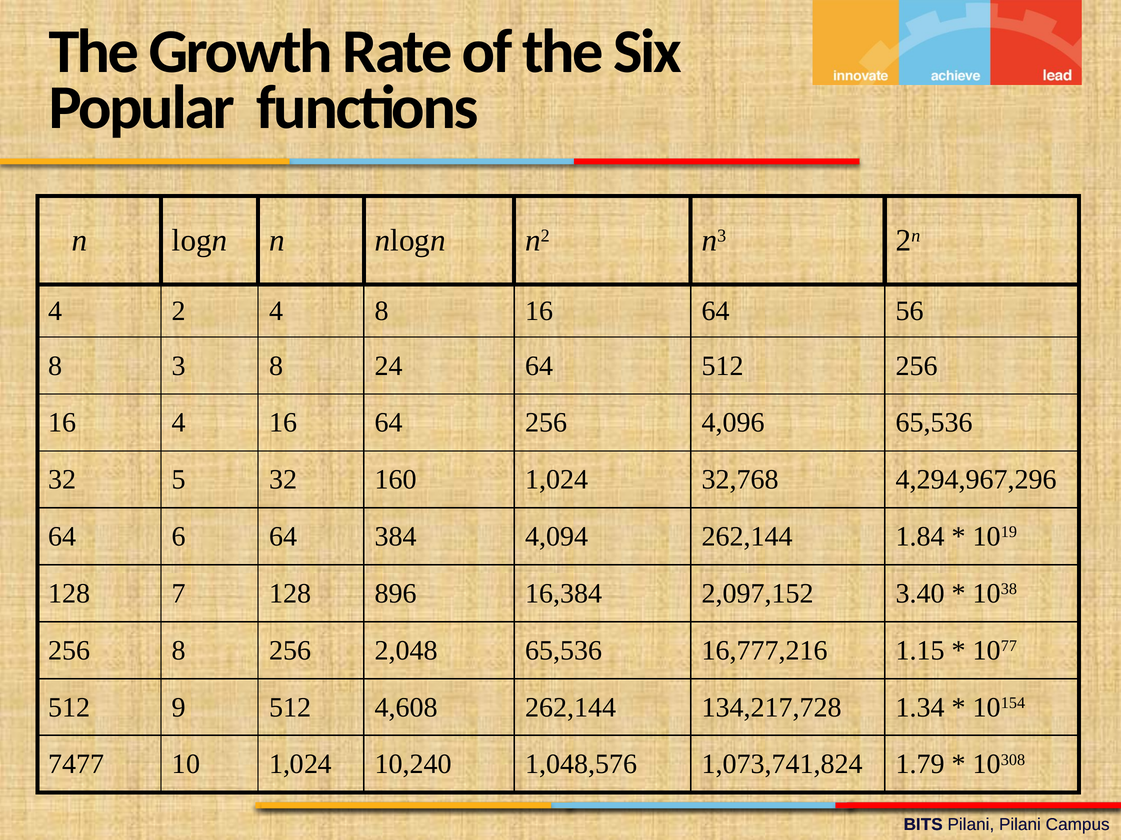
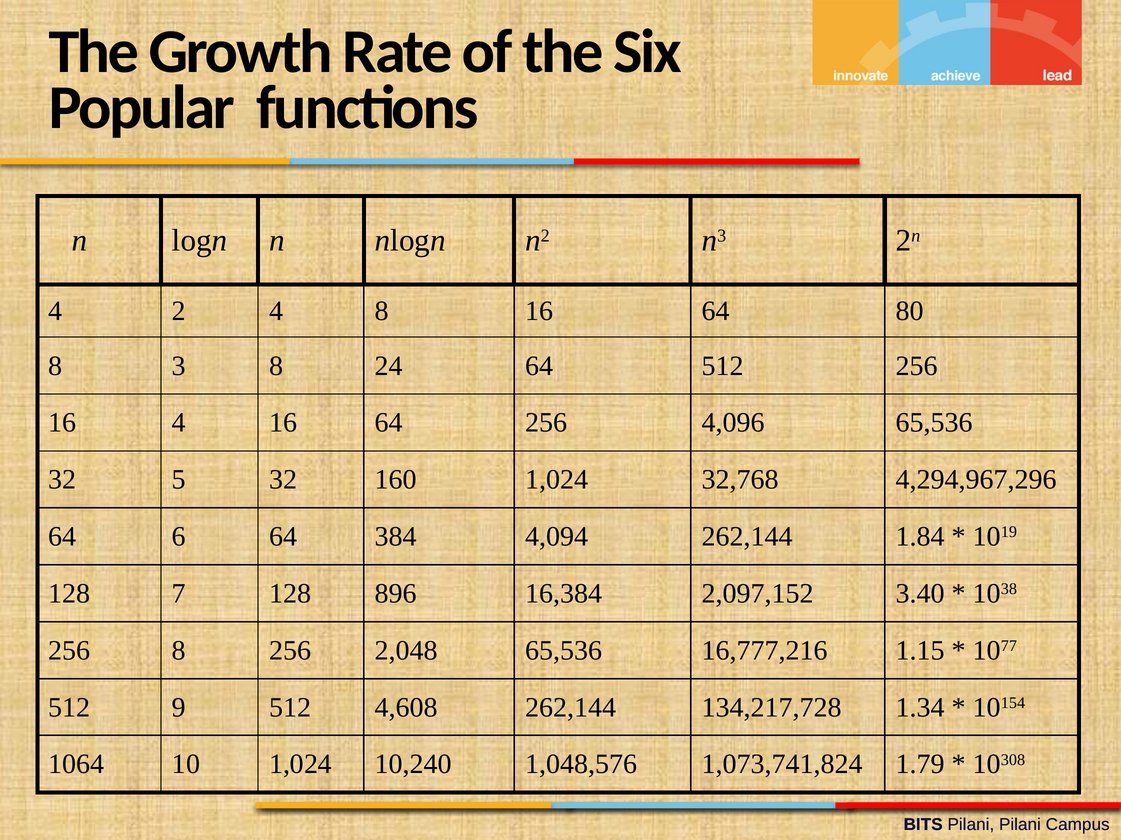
56: 56 -> 80 (910, 311)
7477: 7477 -> 1064 (76, 765)
